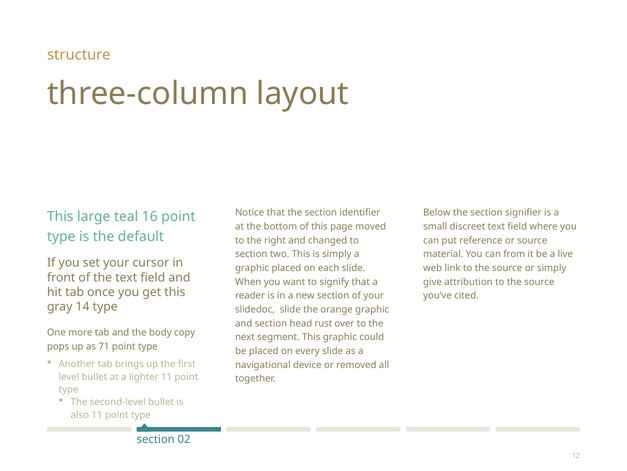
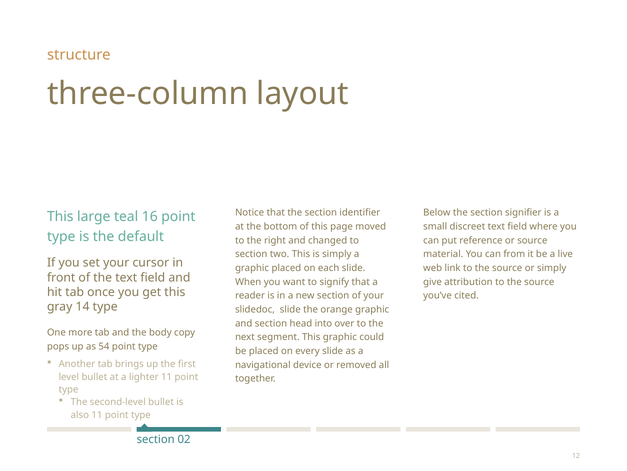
rust: rust -> into (323, 323)
71: 71 -> 54 (104, 346)
